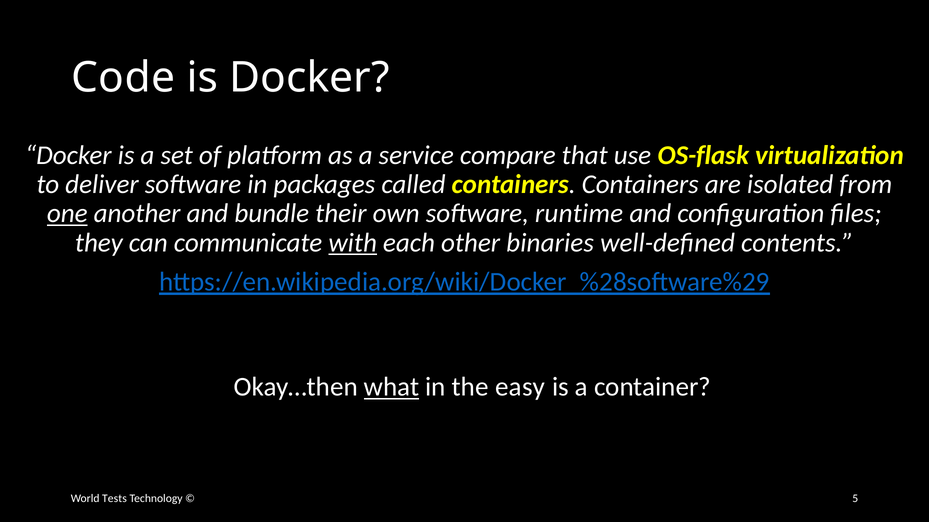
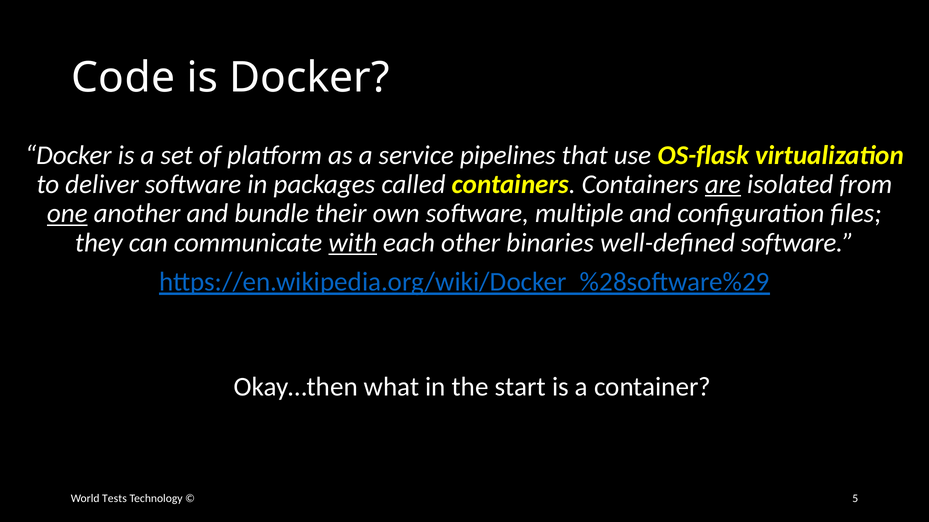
compare: compare -> pipelines (508, 155)
are underline: none -> present (723, 184)
runtime: runtime -> multiple (579, 214)
well-defined contents: contents -> software (797, 243)
what underline: present -> none (392, 387)
easy: easy -> start (520, 387)
